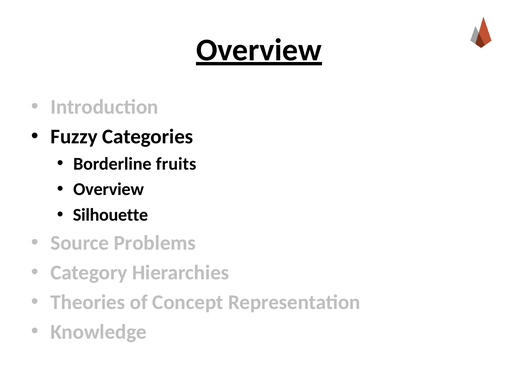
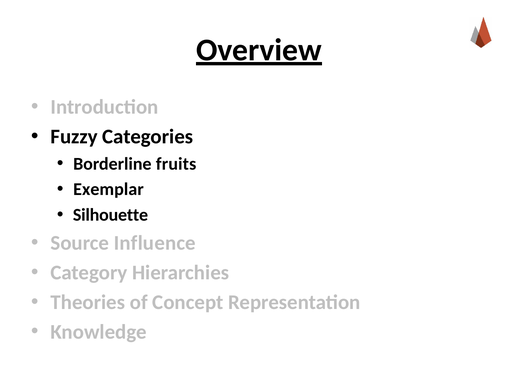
Overview: Overview -> Exemplar (108, 190)
Problems: Problems -> Influence (155, 243)
